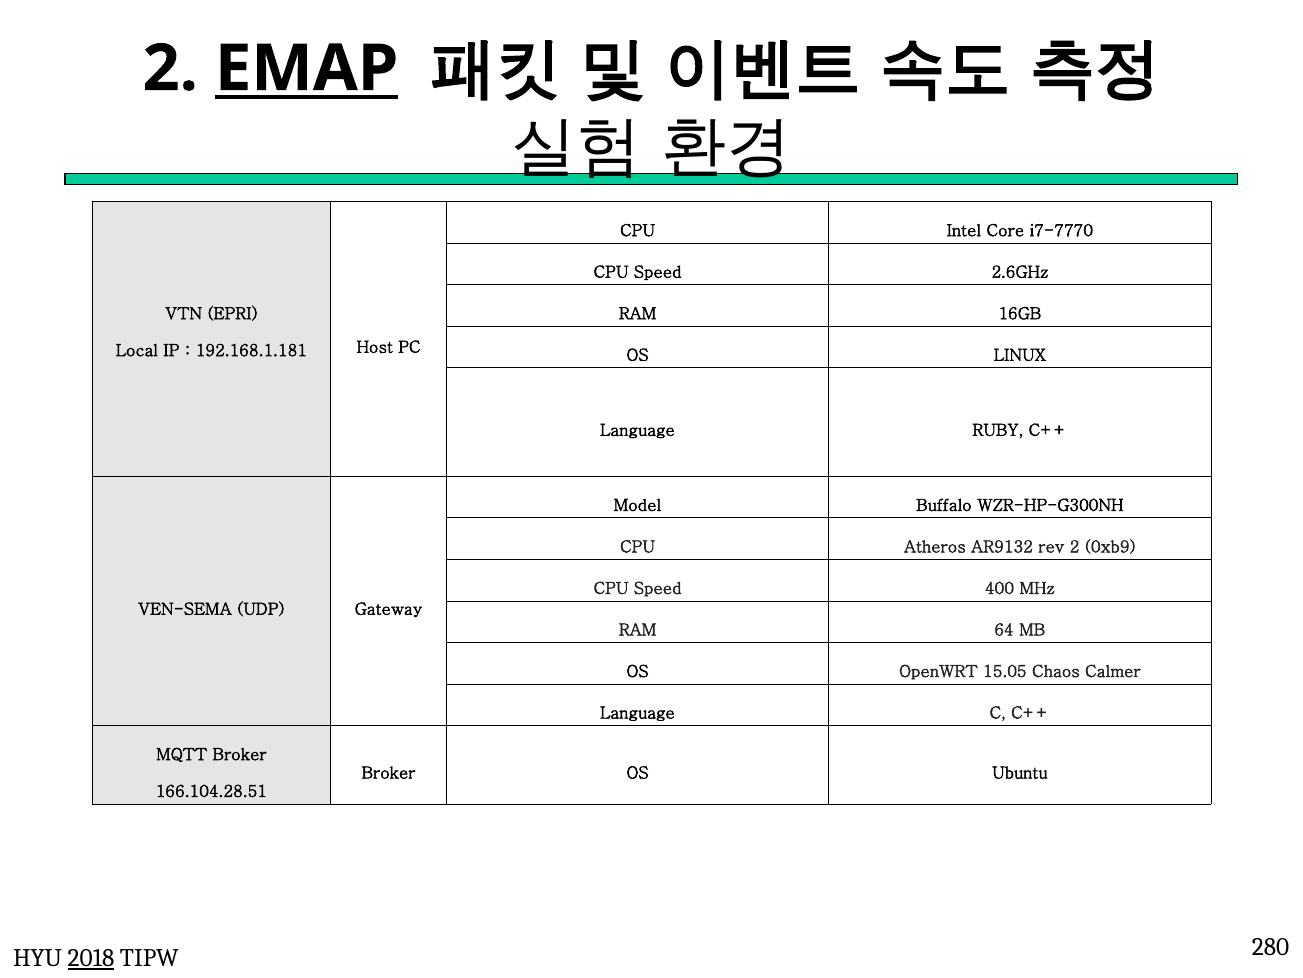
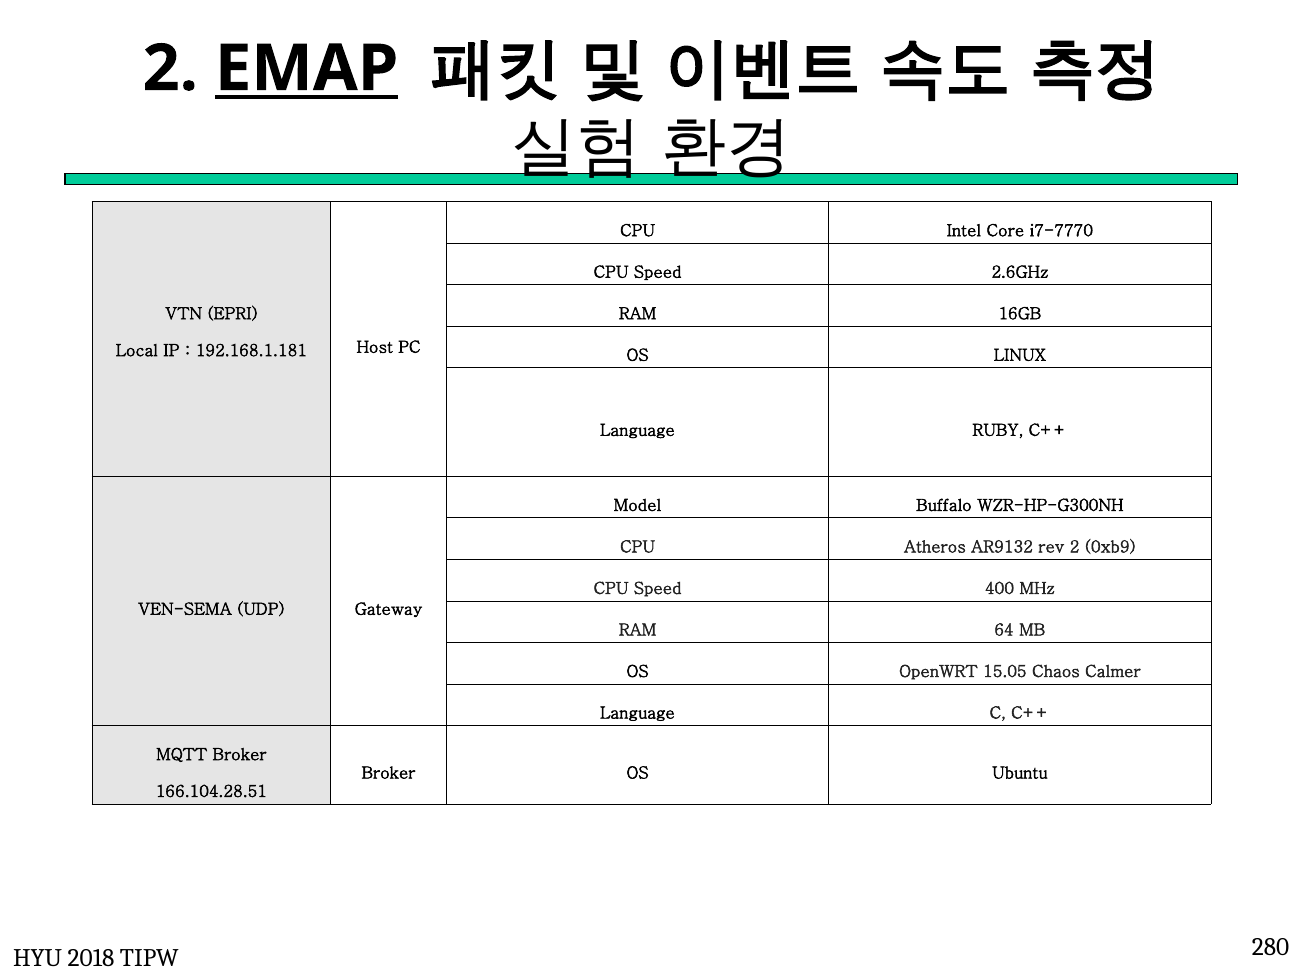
2018 underline: present -> none (91, 957)
